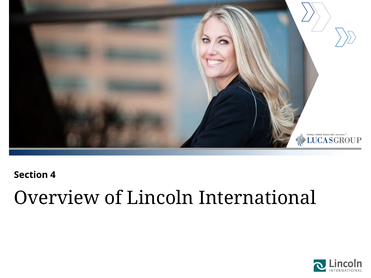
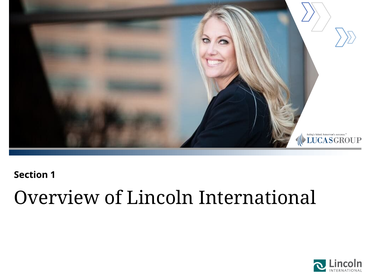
4: 4 -> 1 (53, 175)
